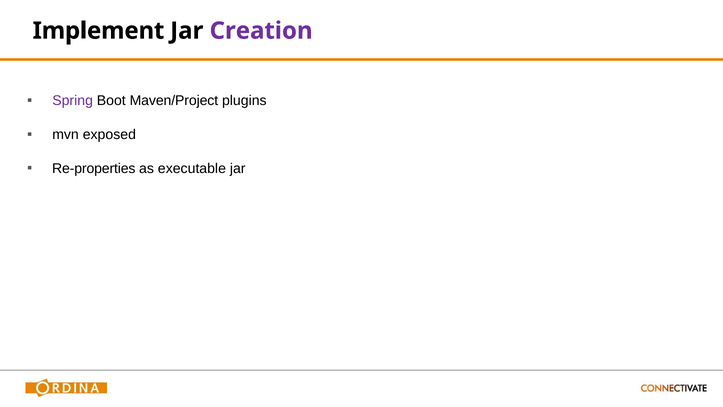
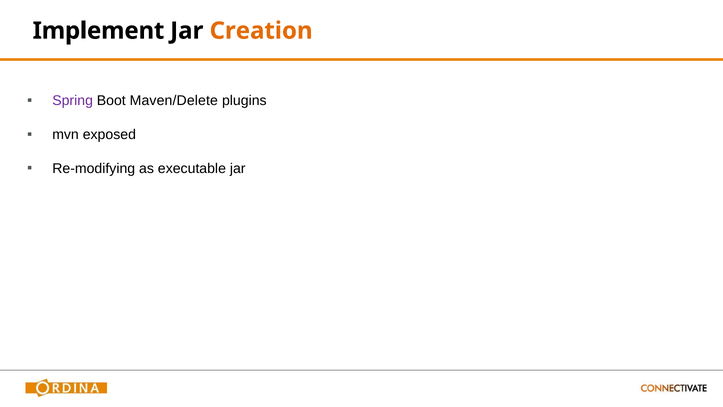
Creation colour: purple -> orange (261, 31)
Maven/Project: Maven/Project -> Maven/Delete (174, 101)
Re-properties: Re-properties -> Re-modifying (94, 168)
